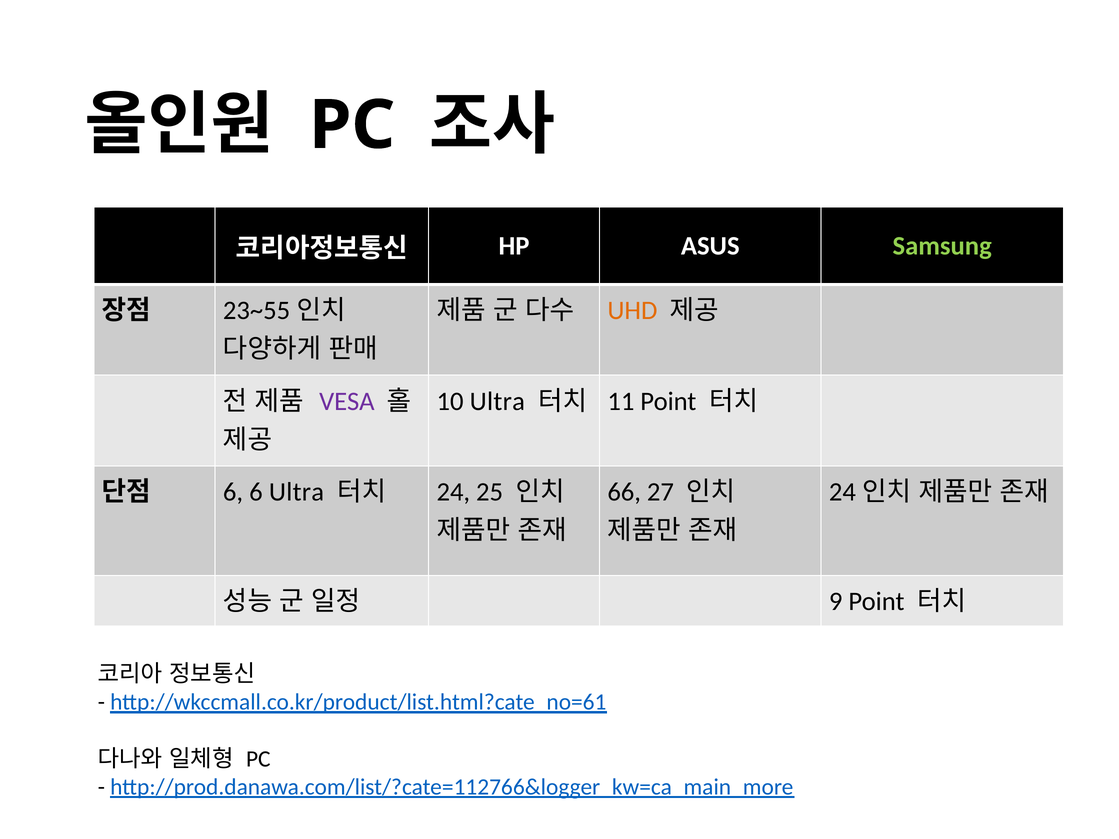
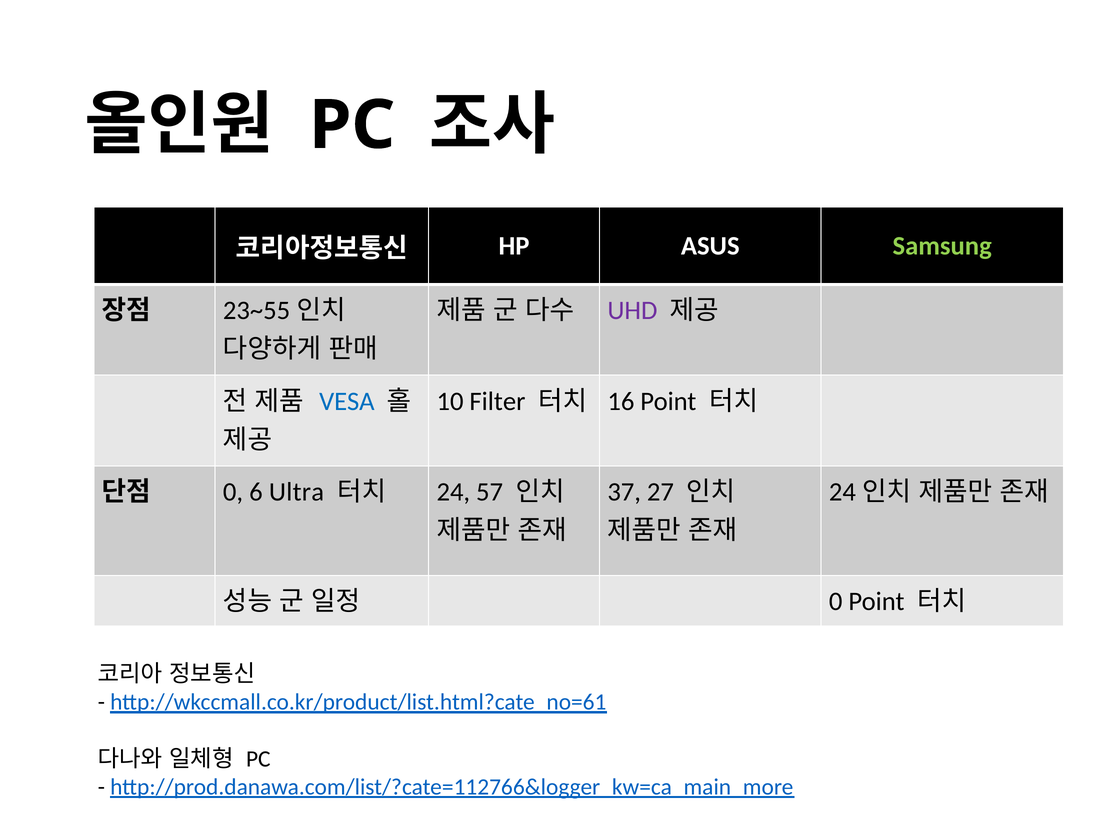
UHD colour: orange -> purple (632, 311)
10 Ultra: Ultra -> Filter (497, 401)
11: 11 -> 16 (621, 401)
VESA colour: purple -> blue (347, 401)
66: 66 -> 37 (624, 492)
6: 6 -> 0 (233, 492)
25: 25 -> 57 (490, 492)
9: 9 -> 0 (836, 602)
